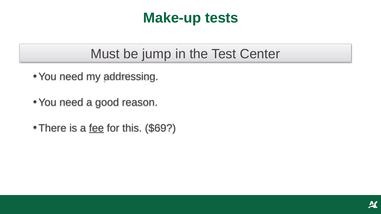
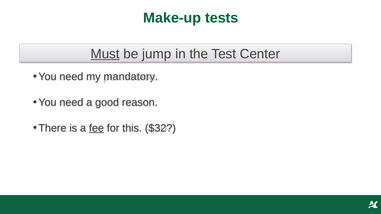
Must underline: none -> present (105, 54)
addressing: addressing -> mandatory (131, 77)
$69: $69 -> $32 (160, 128)
